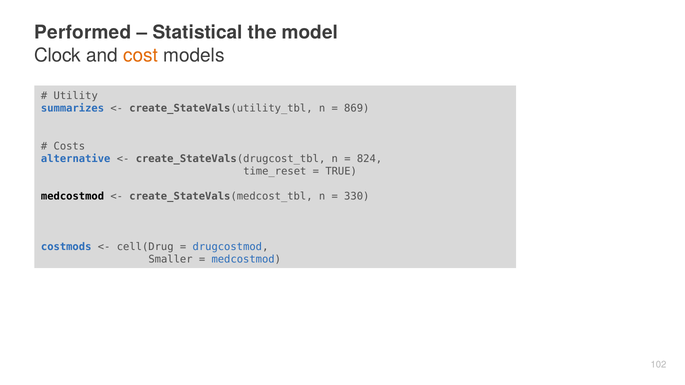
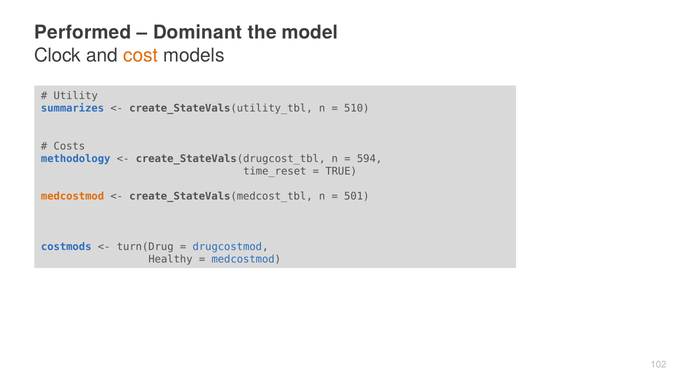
Statistical: Statistical -> Dominant (198, 33)
869: 869 -> 510 (357, 109)
alternative: alternative -> methodology (76, 159)
824: 824 -> 594 (370, 159)
medcostmod colour: black -> orange (73, 197)
330: 330 -> 501 (357, 197)
cell(Drug: cell(Drug -> turn(Drug (145, 247)
Smaller: Smaller -> Healthy (171, 259)
